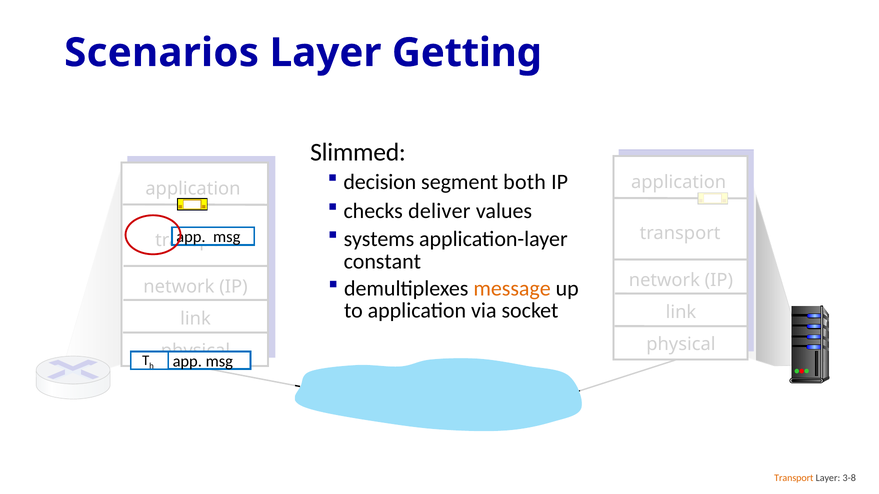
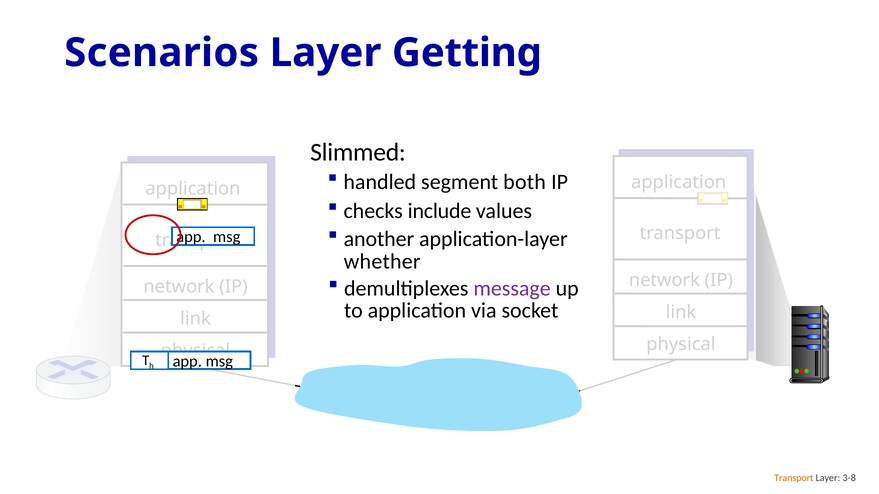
decision: decision -> handled (380, 182)
deliver: deliver -> include (440, 211)
systems: systems -> another (379, 239)
constant: constant -> whether (382, 262)
message colour: orange -> purple (512, 289)
